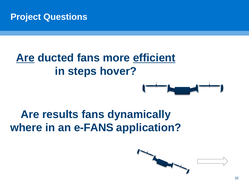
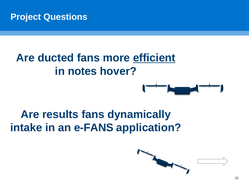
Are underline: present -> none (25, 58)
steps: steps -> notes (82, 71)
where: where -> intake (26, 128)
